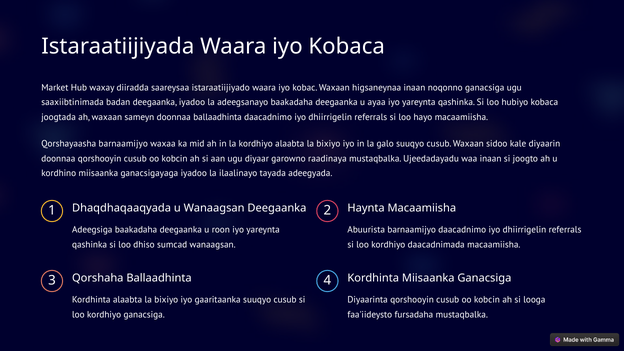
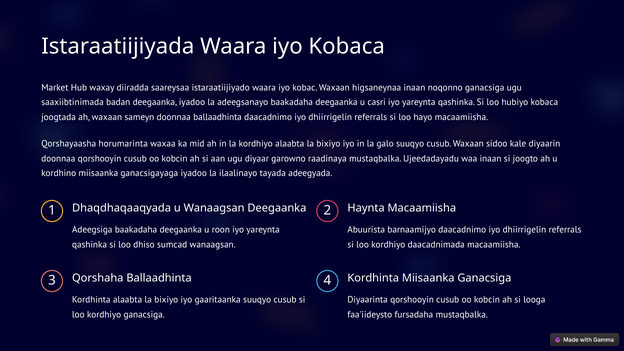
ayaa: ayaa -> casri (377, 102)
Qorshayaasha barnaamijyo: barnaamijyo -> horumarinta (123, 144)
